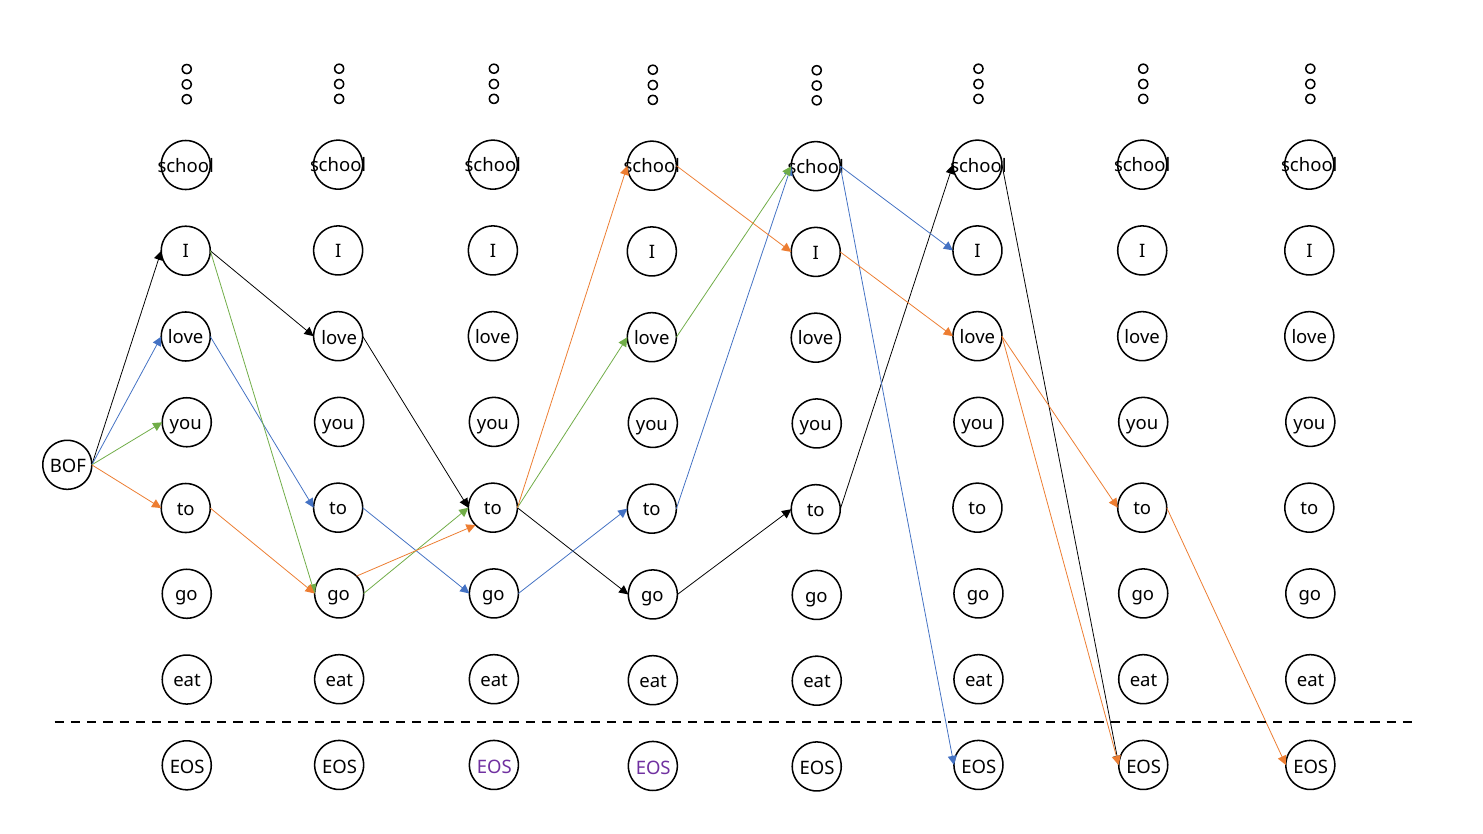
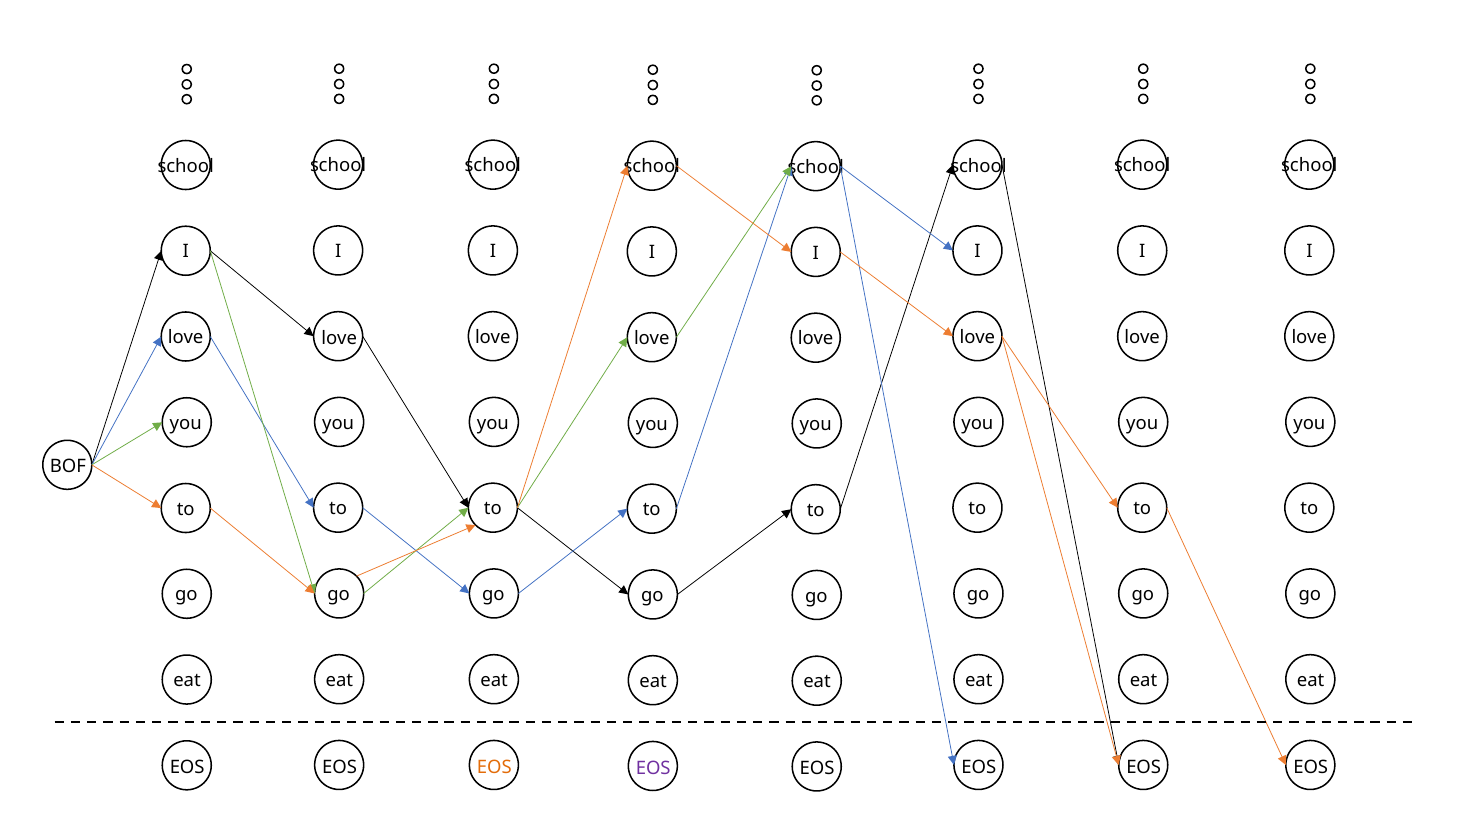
EOS colour: purple -> orange (494, 767)
